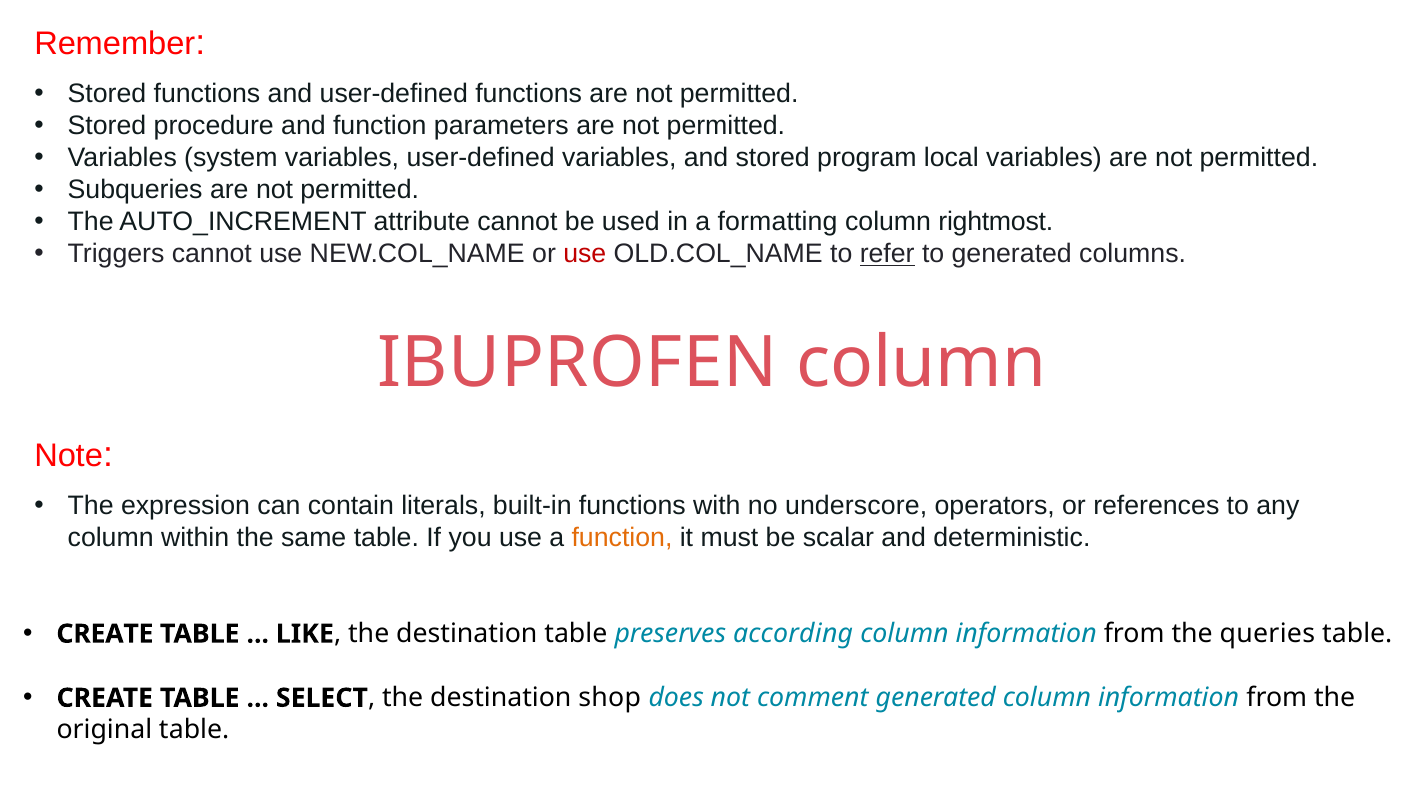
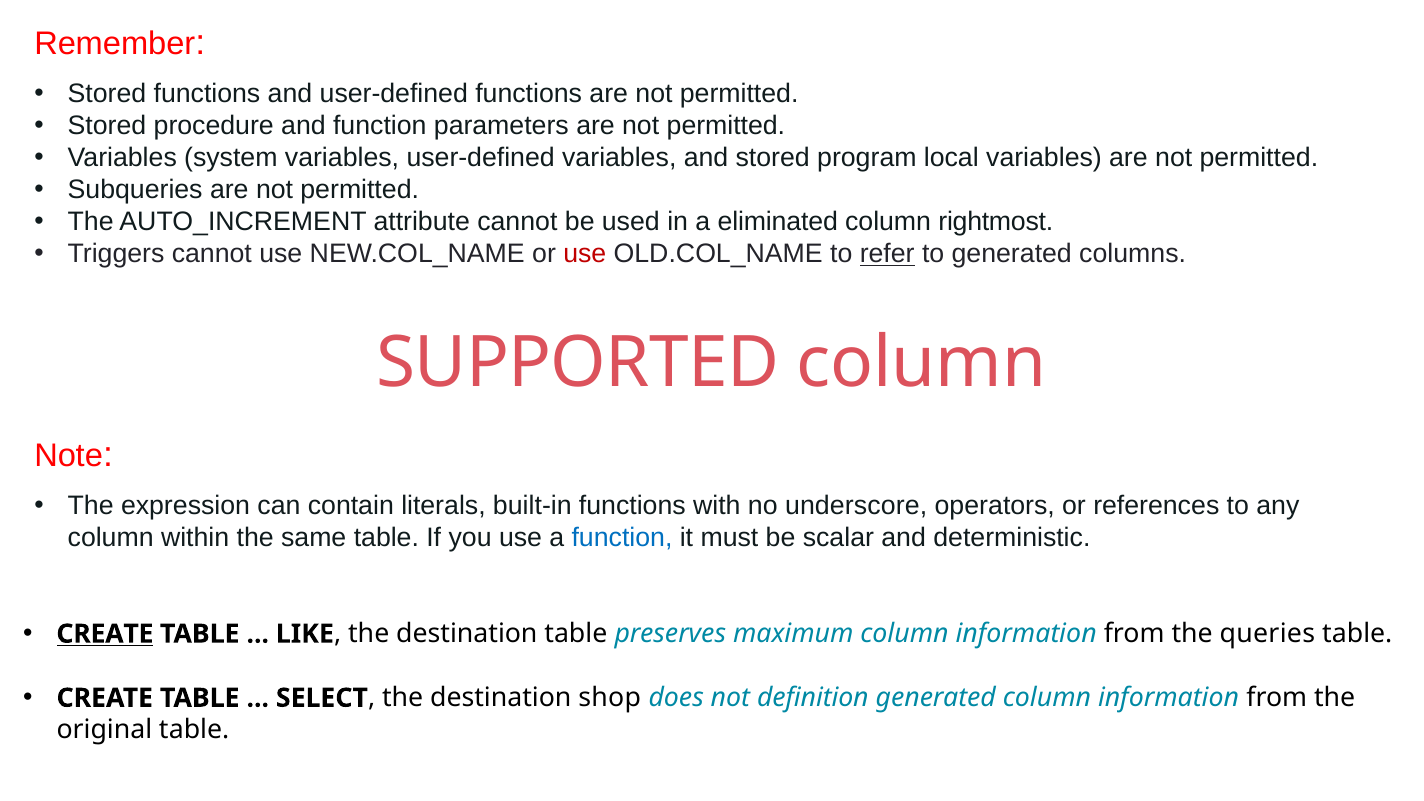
formatting: formatting -> eliminated (778, 222)
IBUPROFEN: IBUPROFEN -> SUPPORTED (578, 363)
function colour: orange -> blue (622, 538)
CREATE underline: none -> present (105, 634)
according: according -> maximum (793, 634)
comment: comment -> definition (813, 698)
